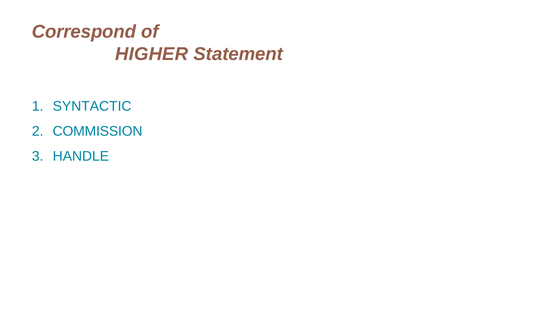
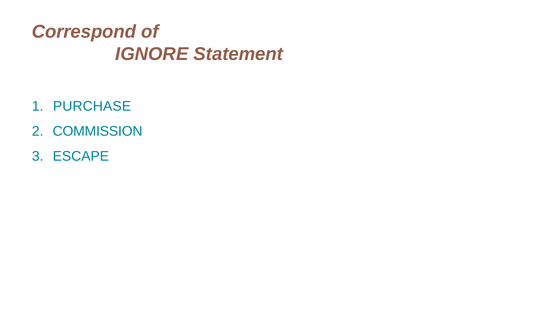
HIGHER: HIGHER -> IGNORE (152, 54)
SYNTACTIC: SYNTACTIC -> PURCHASE (92, 106)
HANDLE: HANDLE -> ESCAPE (81, 156)
